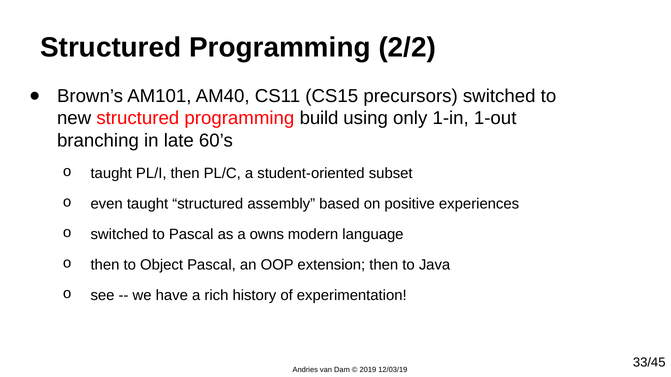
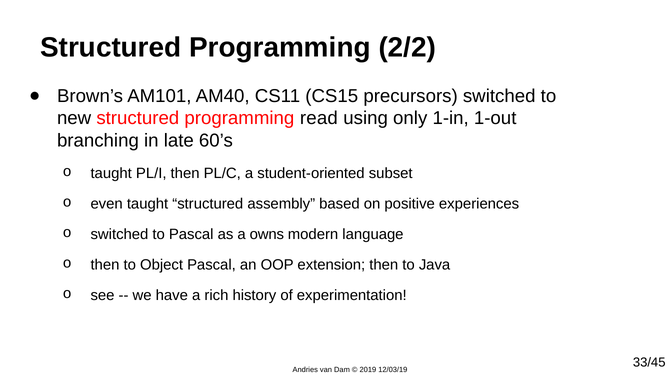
build: build -> read (319, 118)
